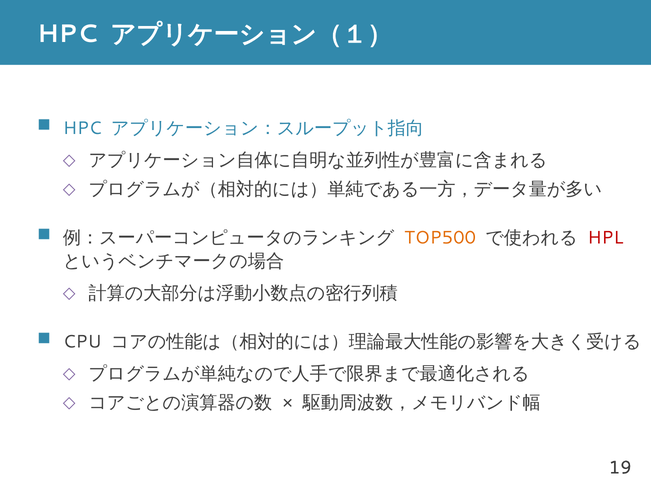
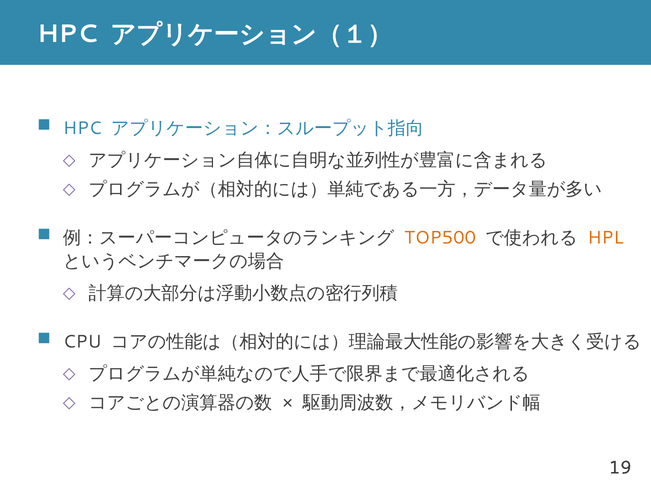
HPL colour: red -> orange (605, 238)
